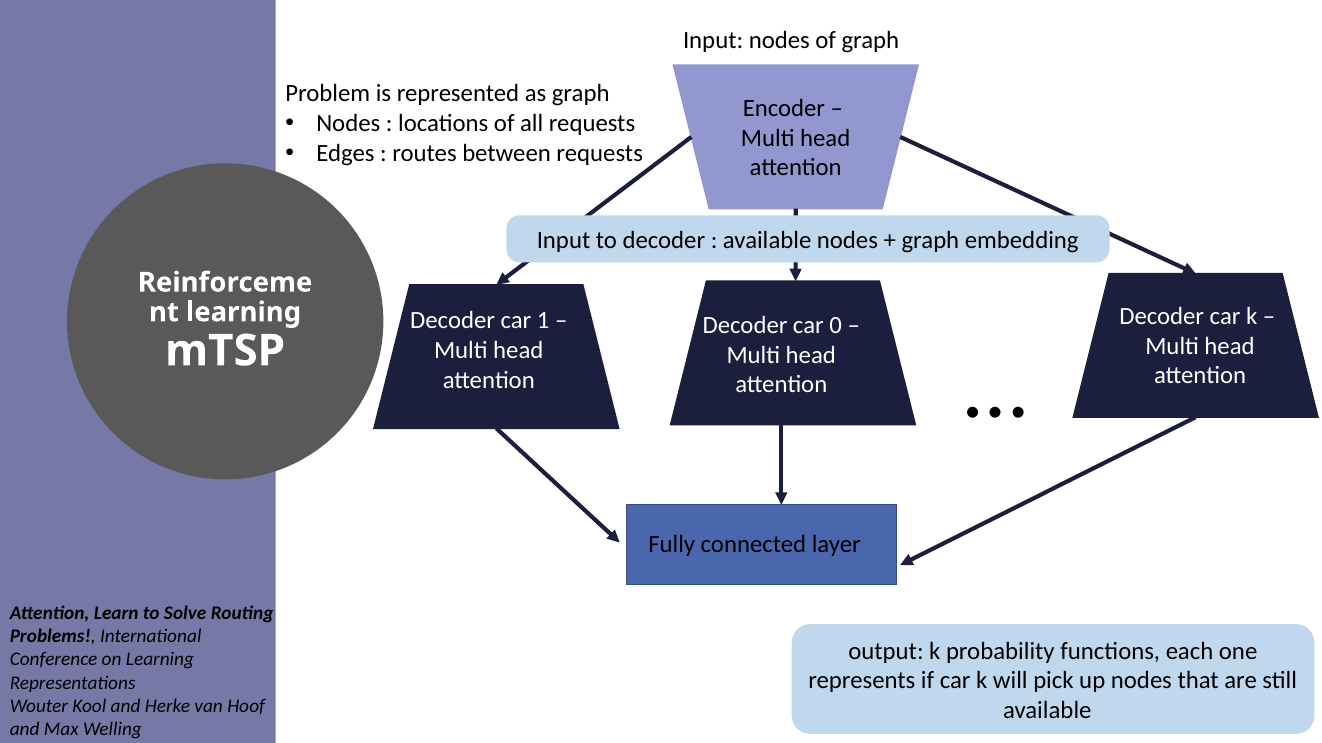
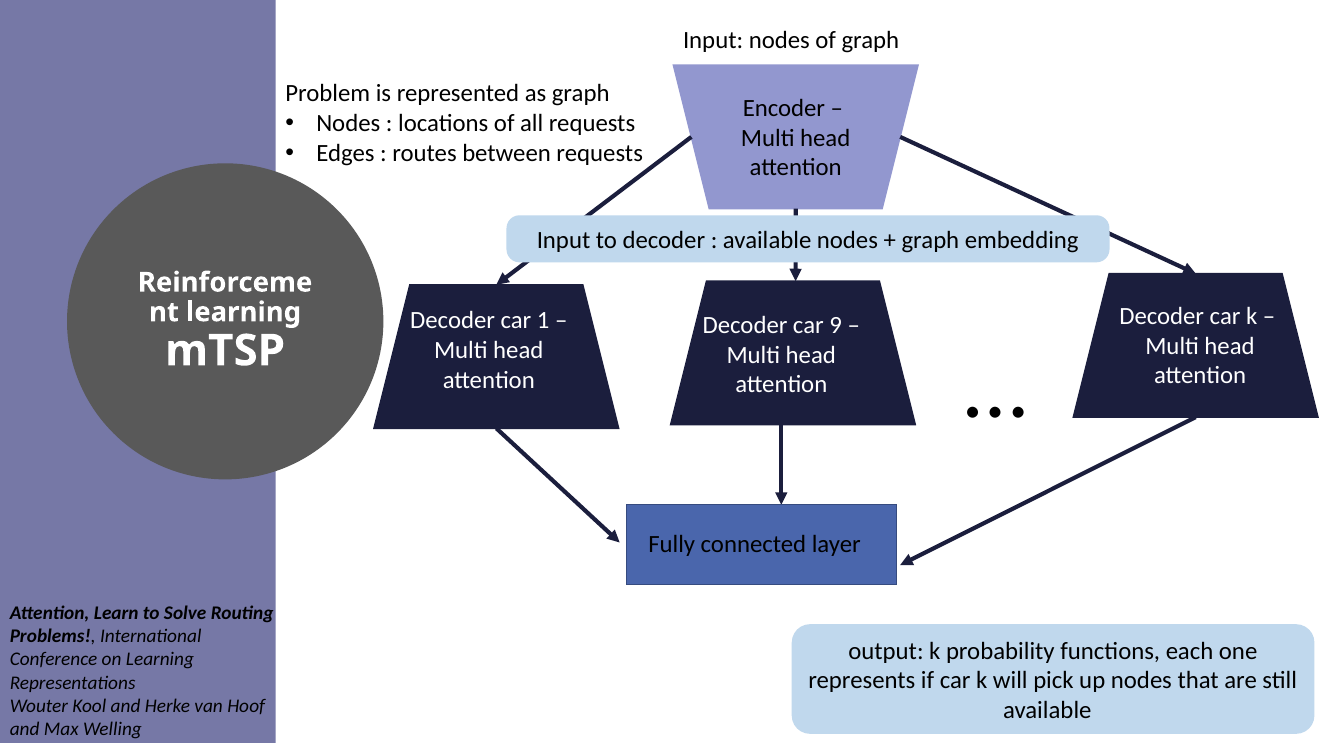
0: 0 -> 9 (836, 325)
